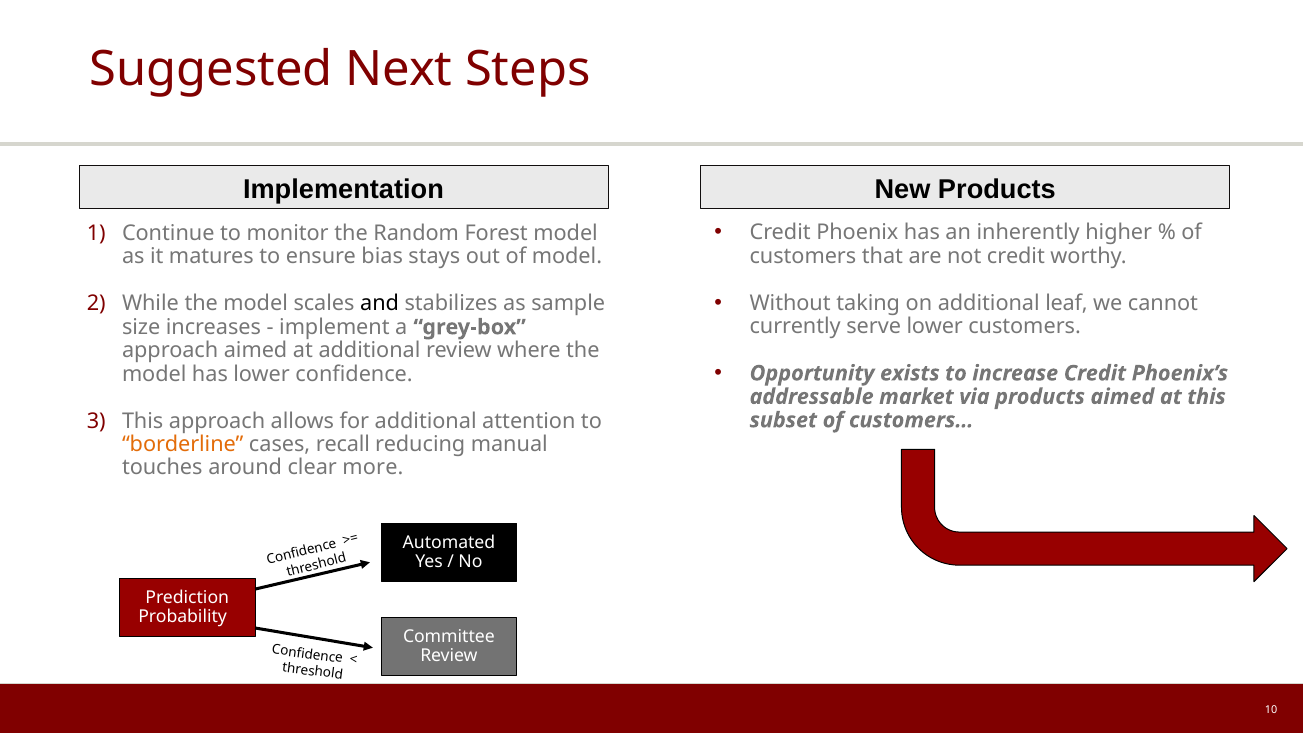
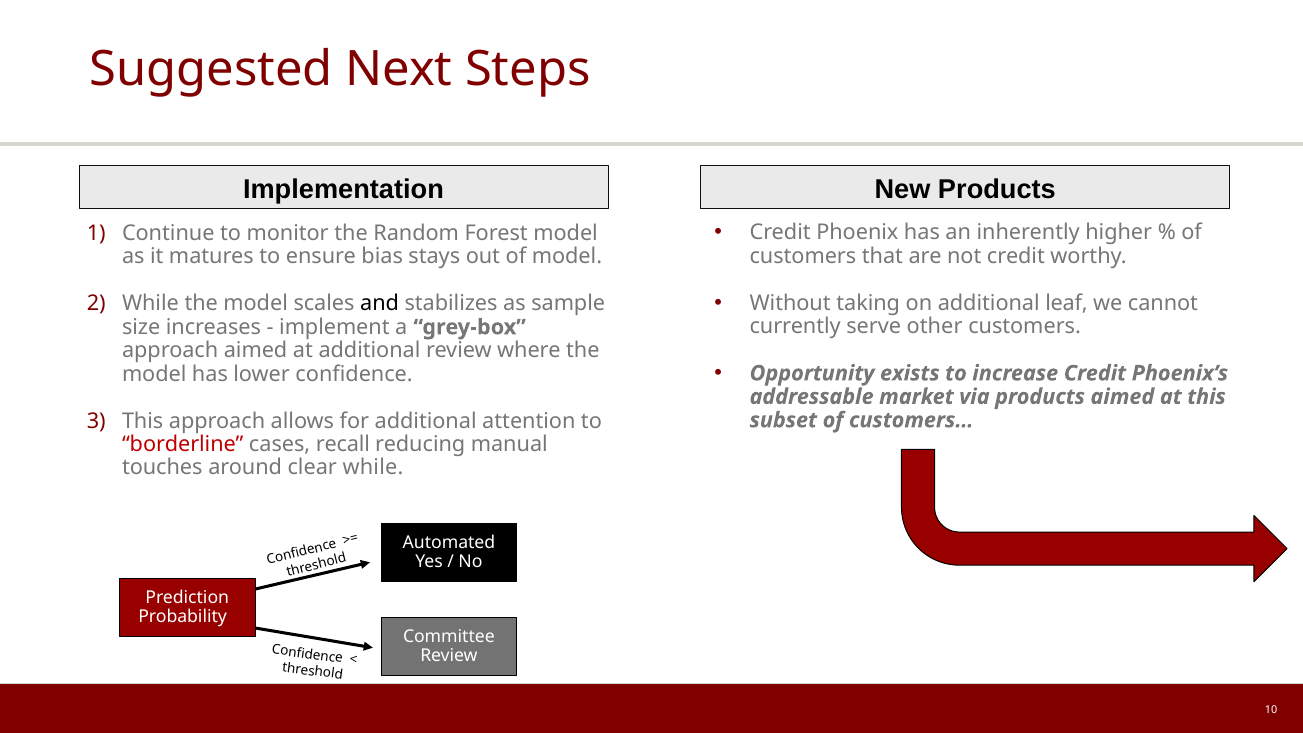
serve lower: lower -> other (935, 326)
borderline colour: orange -> red (183, 444)
clear more: more -> while (373, 468)
